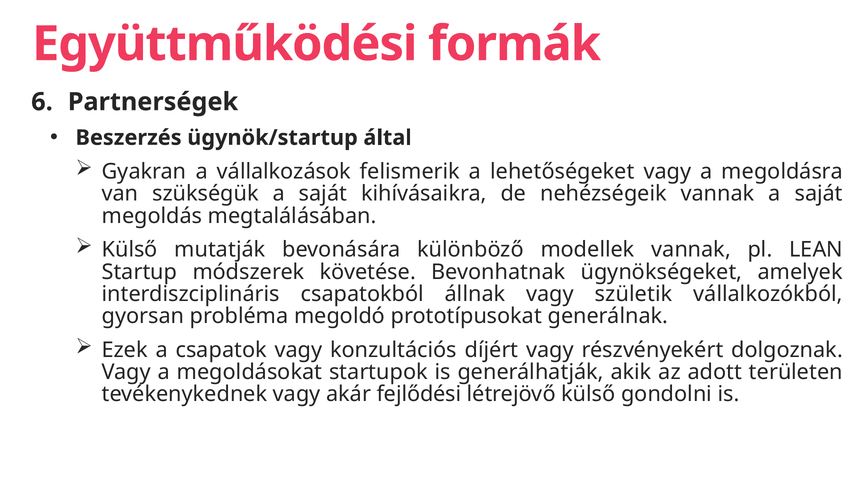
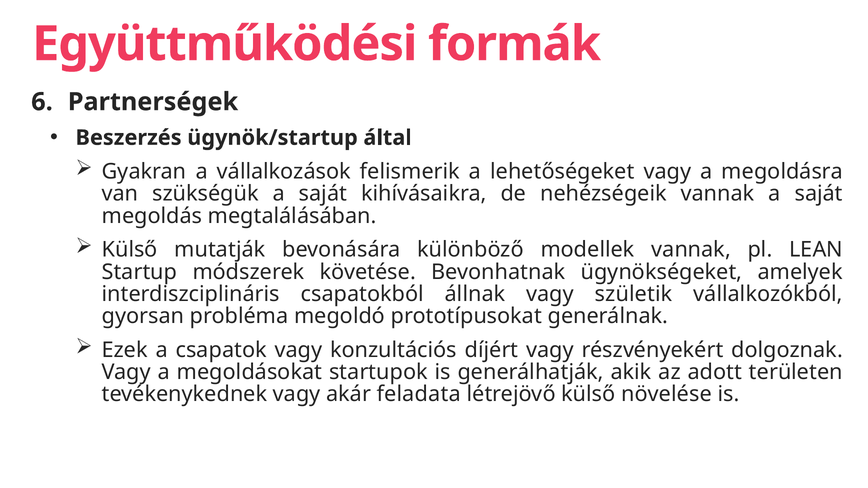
fejlődési: fejlődési -> feladata (419, 395)
gondolni: gondolni -> növelése (666, 395)
